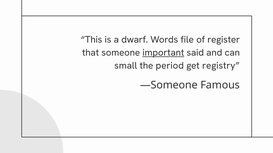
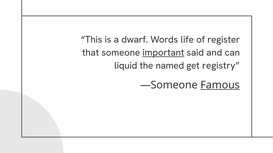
file: file -> life (187, 40)
small: small -> liquid (126, 66)
period: period -> named (170, 66)
Famous underline: none -> present (220, 85)
